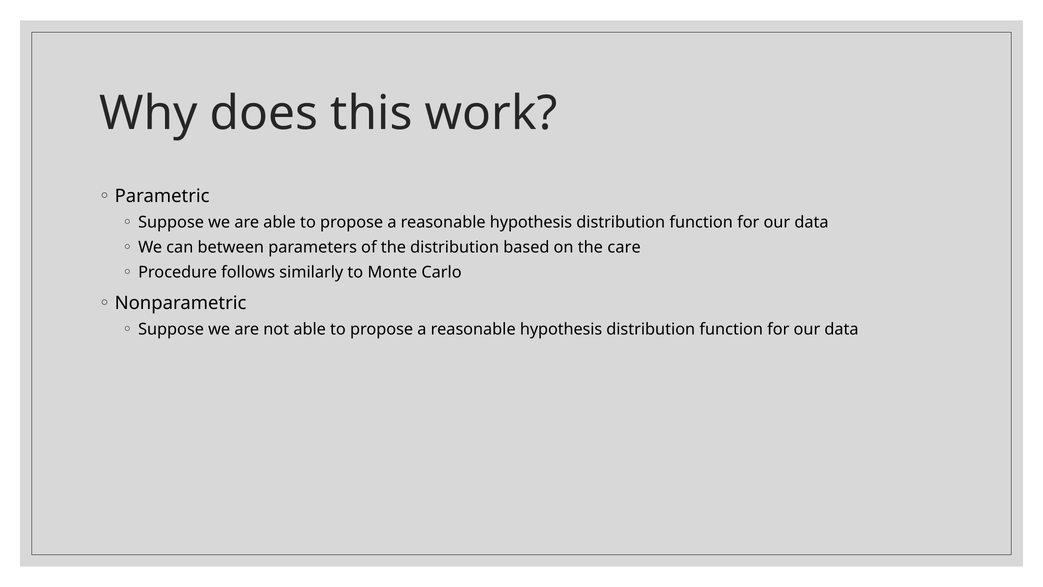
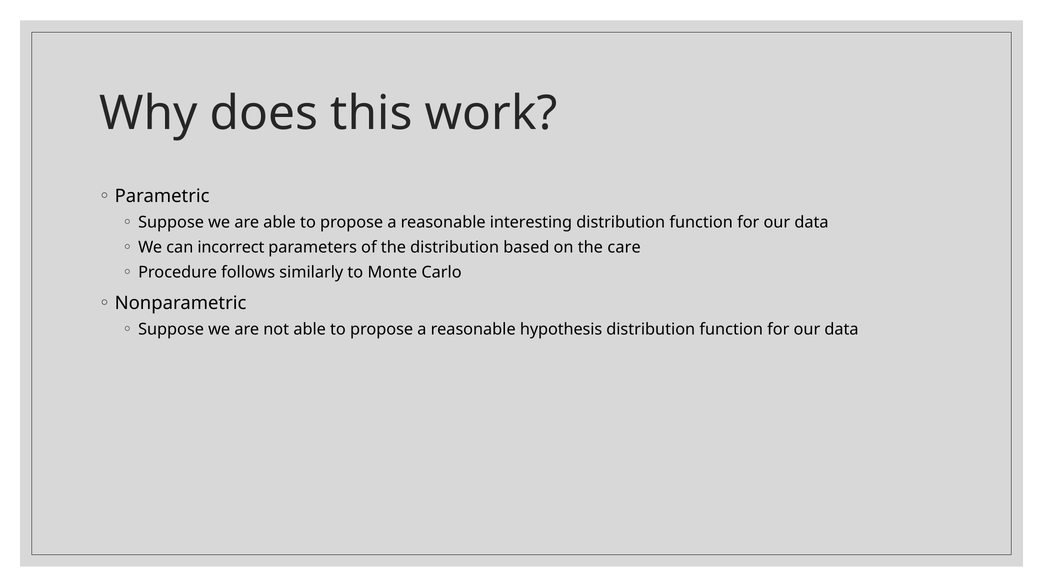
hypothesis: hypothesis -> interesting (531, 222)
between: between -> incorrect (231, 247)
